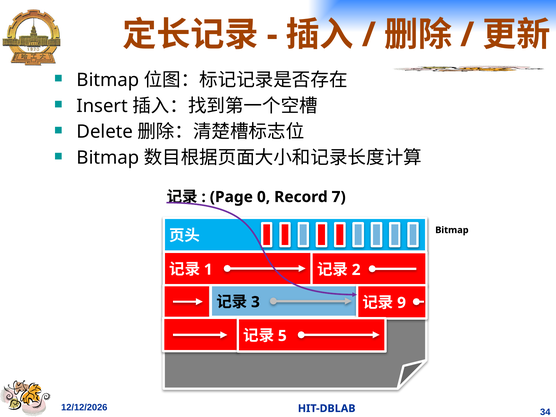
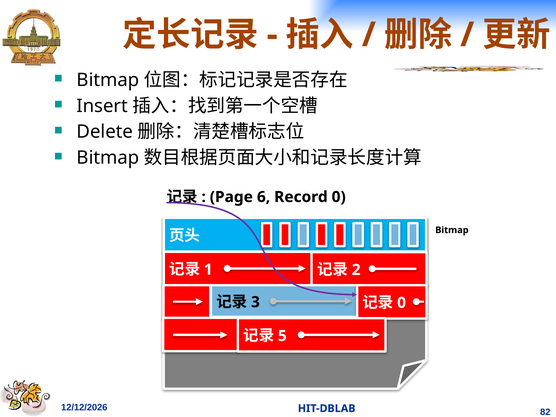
0: 0 -> 6 (264, 197)
Record 7: 7 -> 0 (339, 197)
9: 9 -> 0 (402, 303)
34: 34 -> 82 (545, 412)
